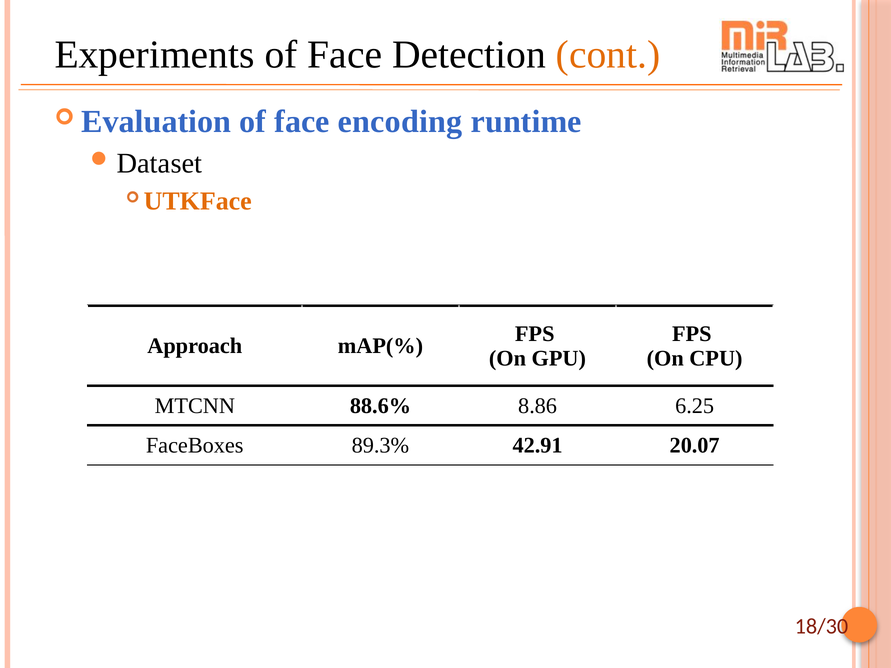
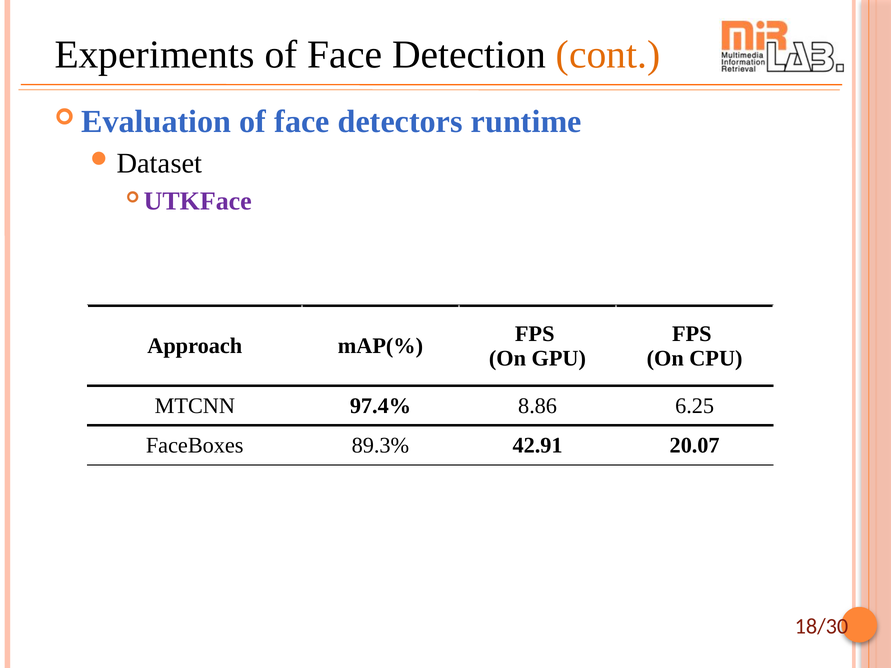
encoding: encoding -> detectors (400, 122)
UTKFace colour: orange -> purple (198, 201)
88.6%: 88.6% -> 97.4% (380, 406)
